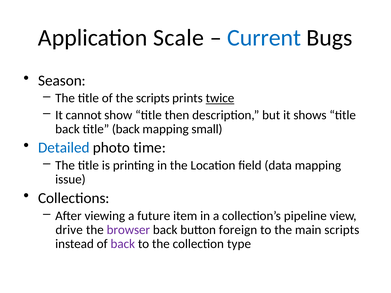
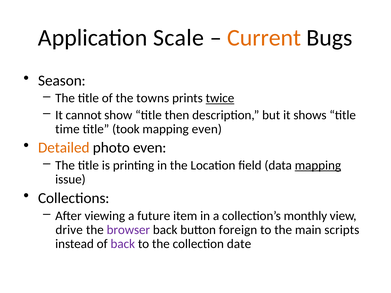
Current colour: blue -> orange (264, 38)
the scripts: scripts -> towns (153, 98)
back: back -> time (67, 129)
back: back -> took (126, 129)
mapping small: small -> even (207, 129)
Detailed colour: blue -> orange (64, 148)
photo time: time -> even (150, 148)
mapping underline: none -> present (318, 166)
pipeline: pipeline -> monthly (305, 216)
type: type -> date (239, 244)
